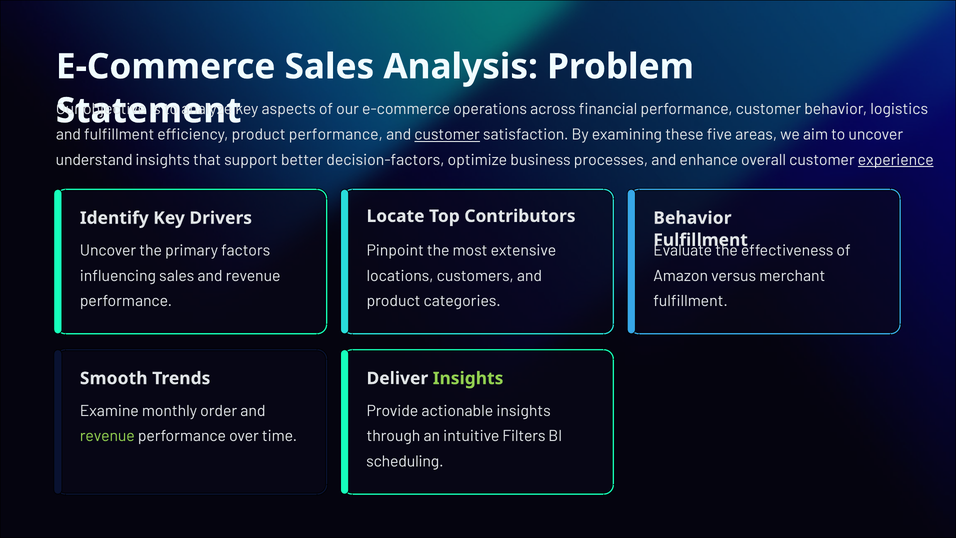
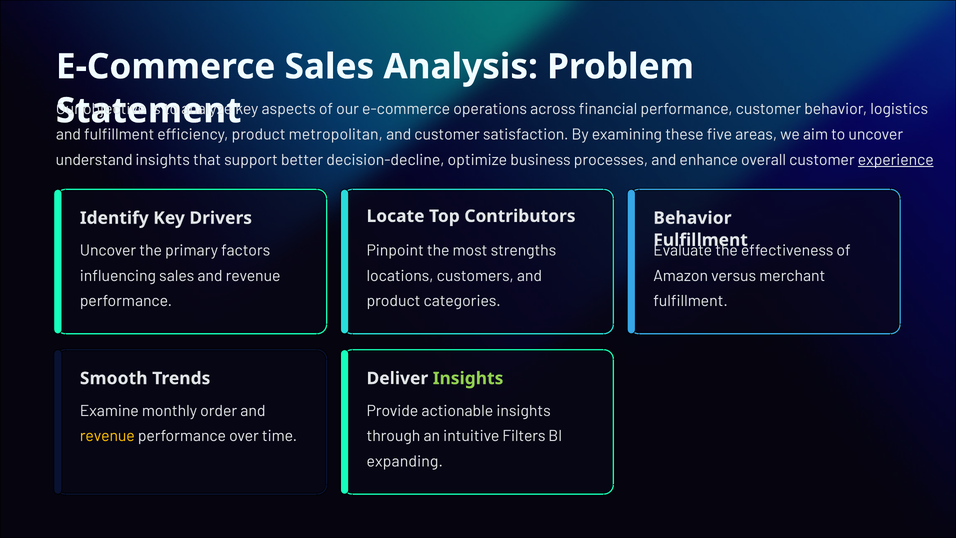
product performance: performance -> metropolitan (336, 135)
customer underline: present -> none (447, 135)
decision-factors: decision-factors -> decision-decline (385, 160)
extensive: extensive -> strengths (523, 250)
revenue colour: light green -> yellow (107, 436)
scheduling: scheduling -> expanding (405, 461)
